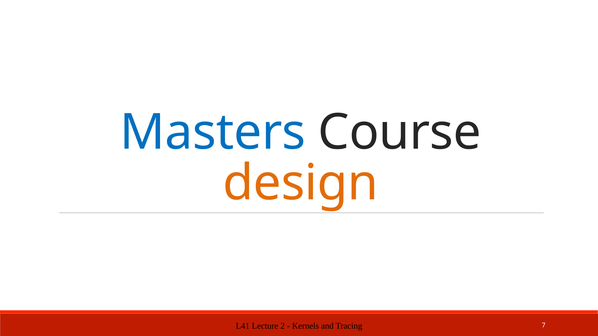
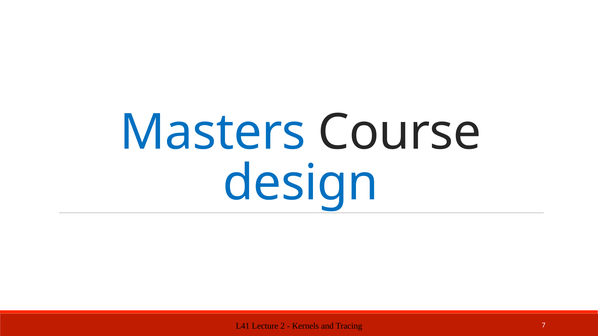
design colour: orange -> blue (301, 183)
